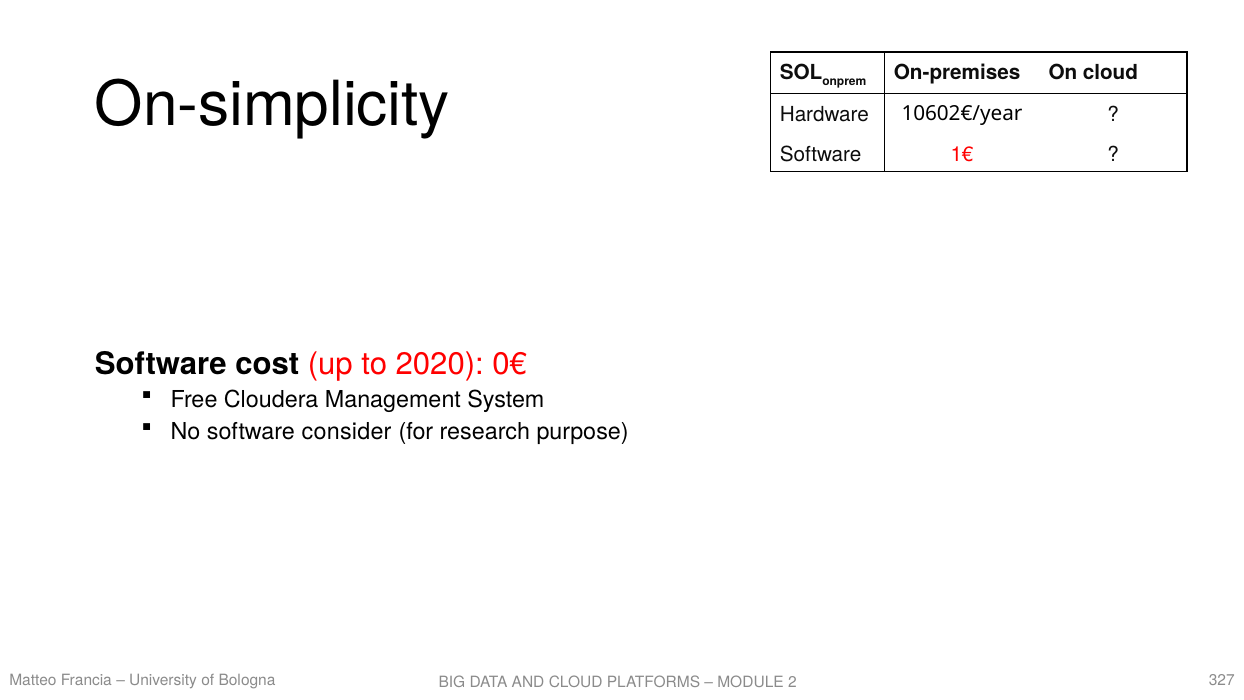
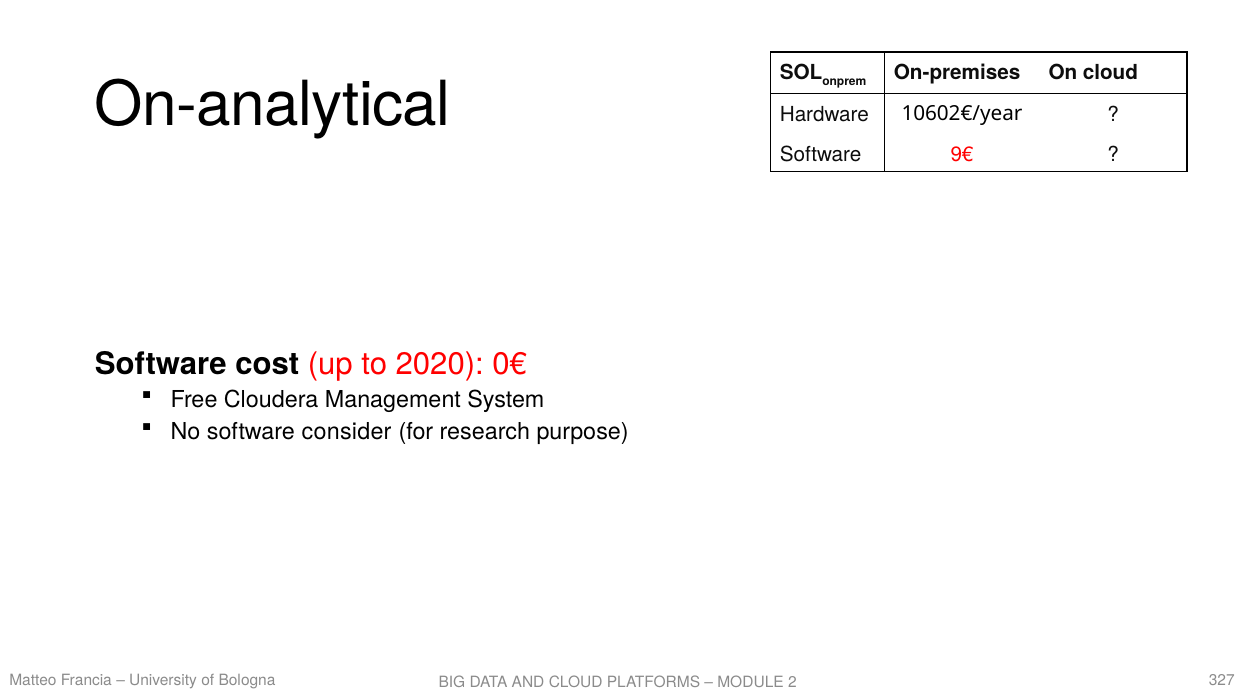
On-simplicity: On-simplicity -> On-analytical (273, 104)
1€: 1€ -> 9€ (962, 154)
